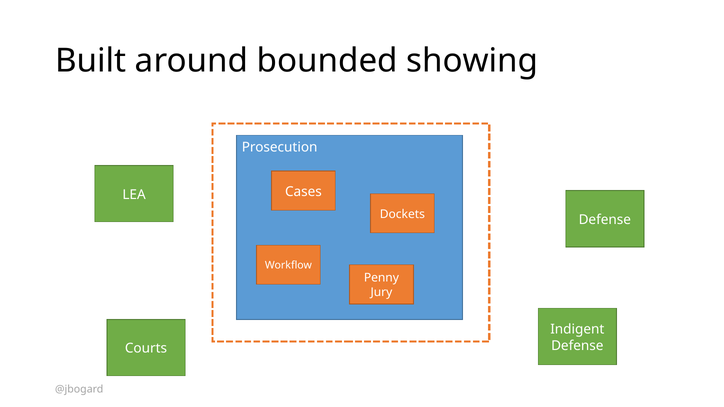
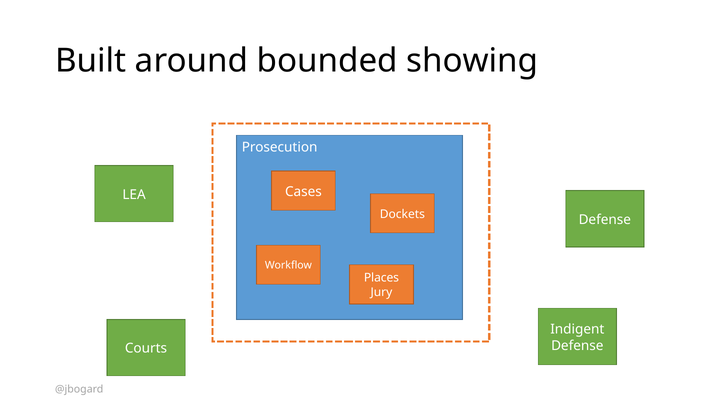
Penny: Penny -> Places (381, 278)
